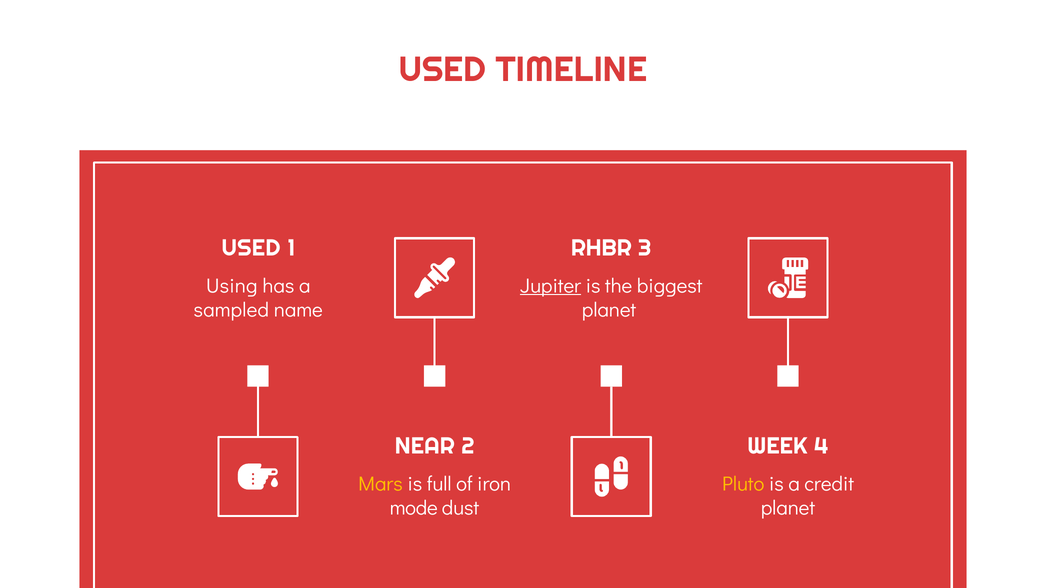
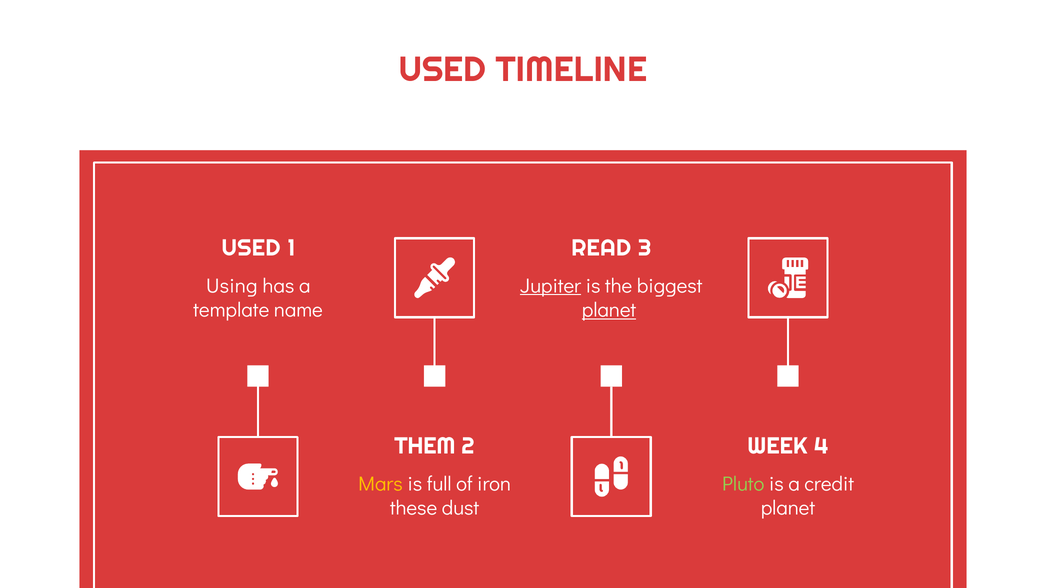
RHBR: RHBR -> READ (601, 248)
sampled: sampled -> template (231, 310)
planet underline: none -> present (609, 310)
NEAR: NEAR -> THEM (425, 446)
Pluto colour: yellow -> light green (743, 484)
mode: mode -> these (414, 509)
